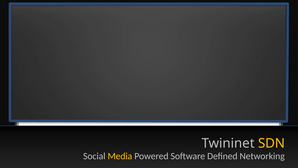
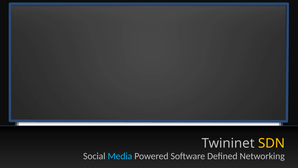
Media colour: yellow -> light blue (120, 156)
